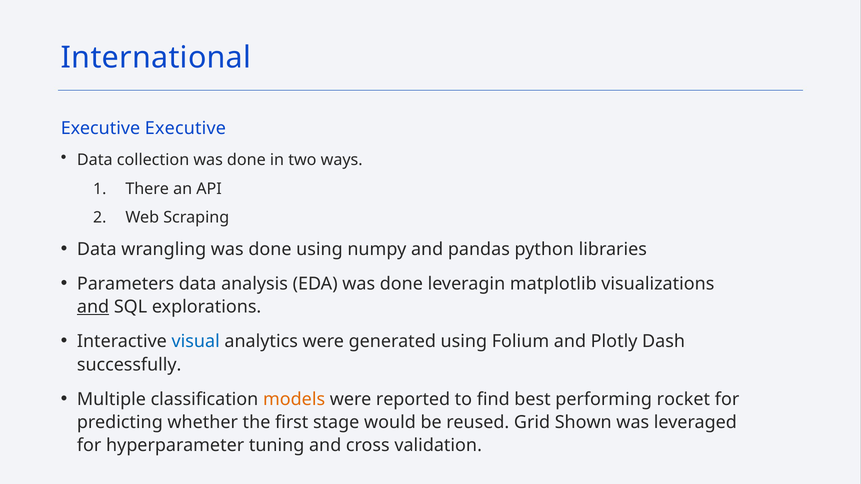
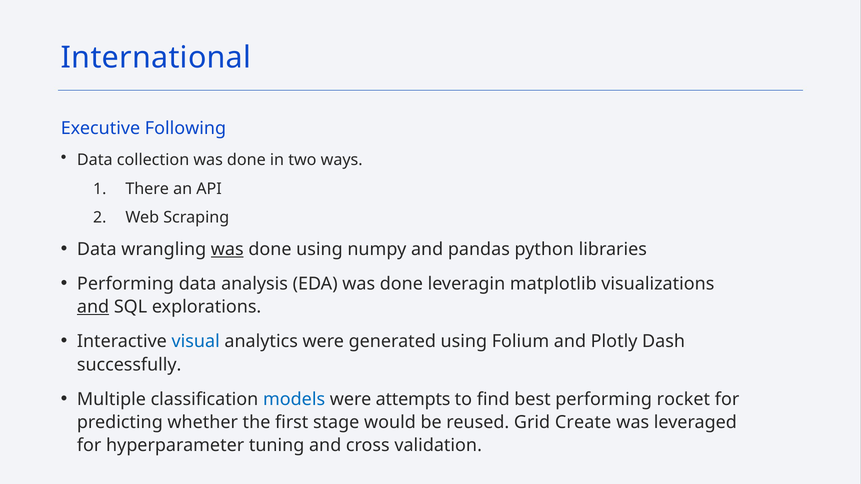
Executive Executive: Executive -> Following (185, 129)
was underline: none -> present (227, 249)
Parameters: Parameters -> Performing (125, 284)
models colour: orange -> blue (294, 399)
reported: reported -> attempts (413, 399)
Shown: Shown -> Create (583, 423)
